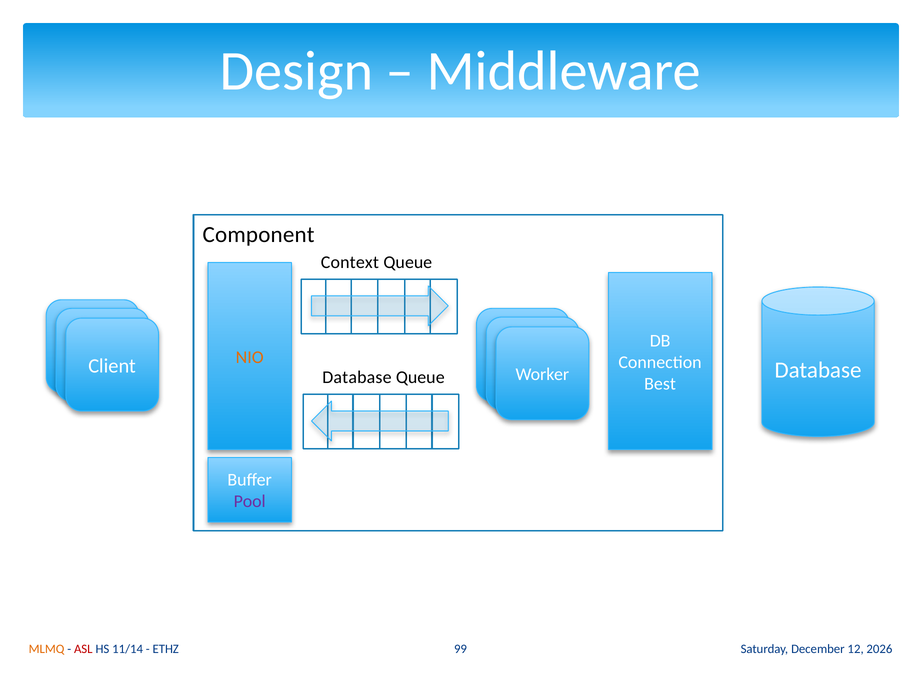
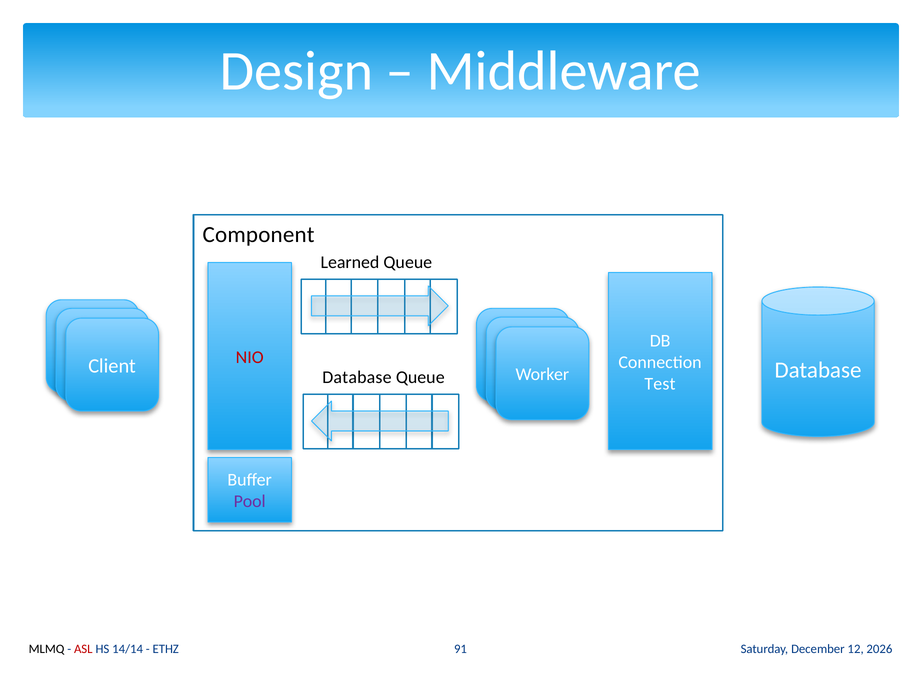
Context: Context -> Learned (350, 262)
NIO colour: orange -> red (250, 357)
Best: Best -> Test (660, 384)
MLMQ colour: orange -> black (47, 649)
11/14: 11/14 -> 14/14 (128, 649)
99: 99 -> 91 (460, 649)
